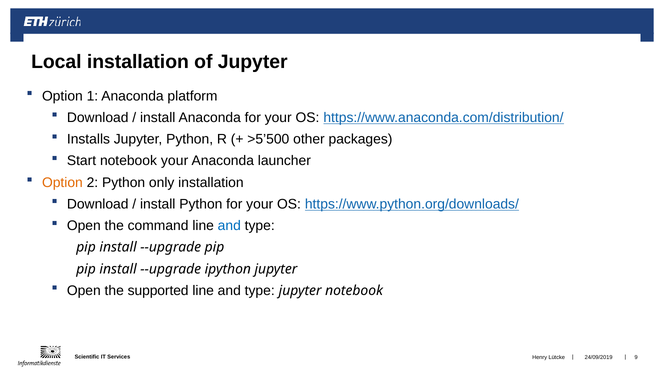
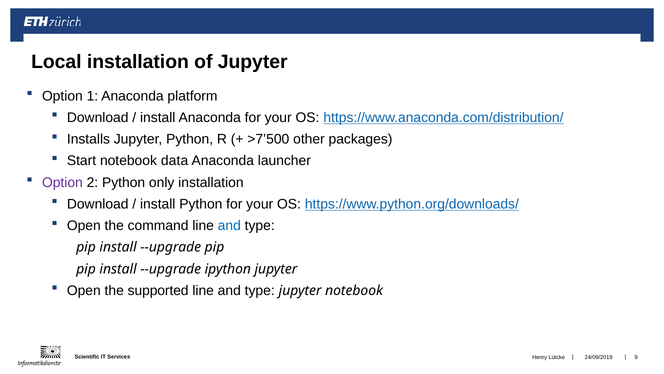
>5’500: >5’500 -> >7’500 (268, 139)
notebook your: your -> data (175, 161)
Option colour: orange -> purple (62, 182)
